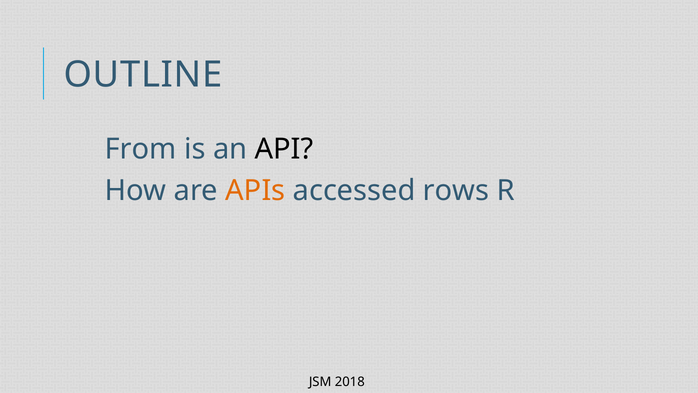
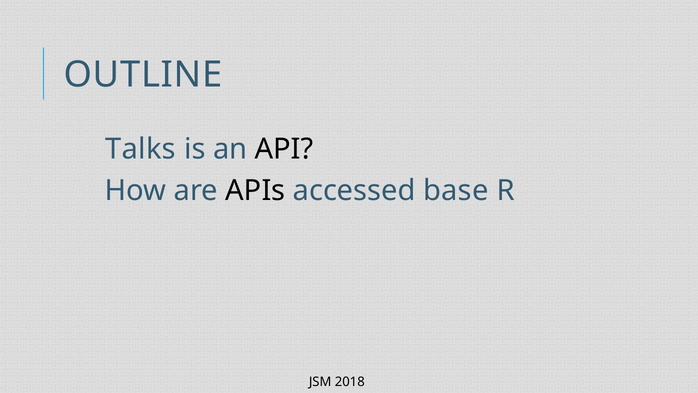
From: From -> Talks (141, 149)
APIs colour: orange -> black (255, 191)
rows: rows -> base (456, 191)
